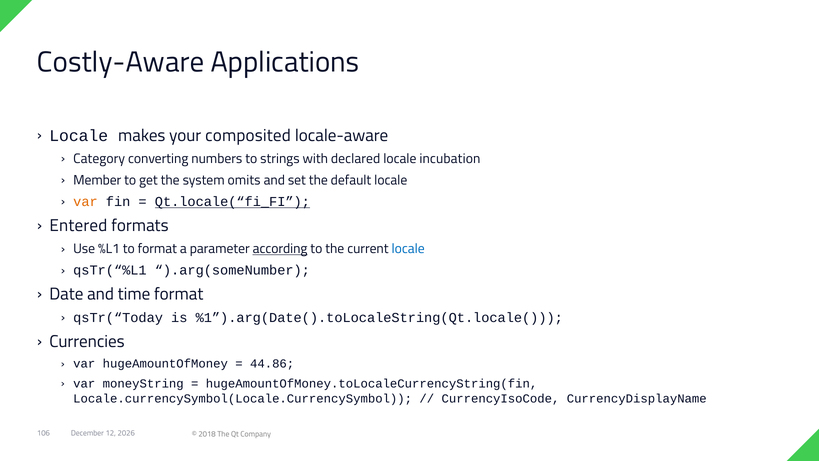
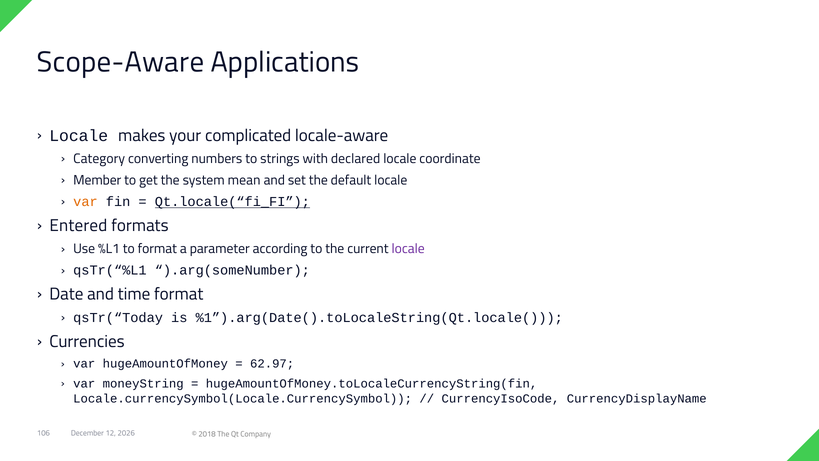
Costly-Aware: Costly-Aware -> Scope-Aware (121, 62)
composited: composited -> complicated (248, 135)
incubation: incubation -> coordinate (450, 159)
omits: omits -> mean (244, 180)
according underline: present -> none (280, 249)
locale colour: blue -> purple (408, 249)
44.86: 44.86 -> 62.97 (272, 364)
